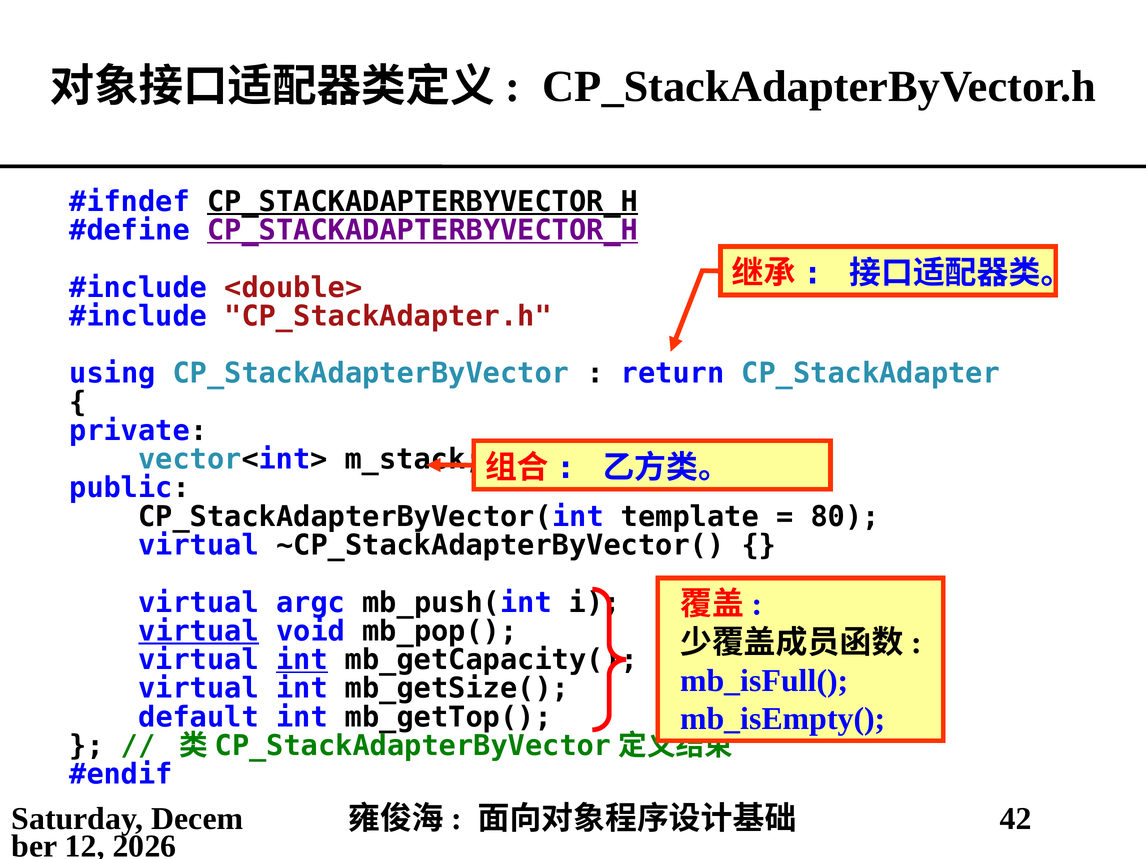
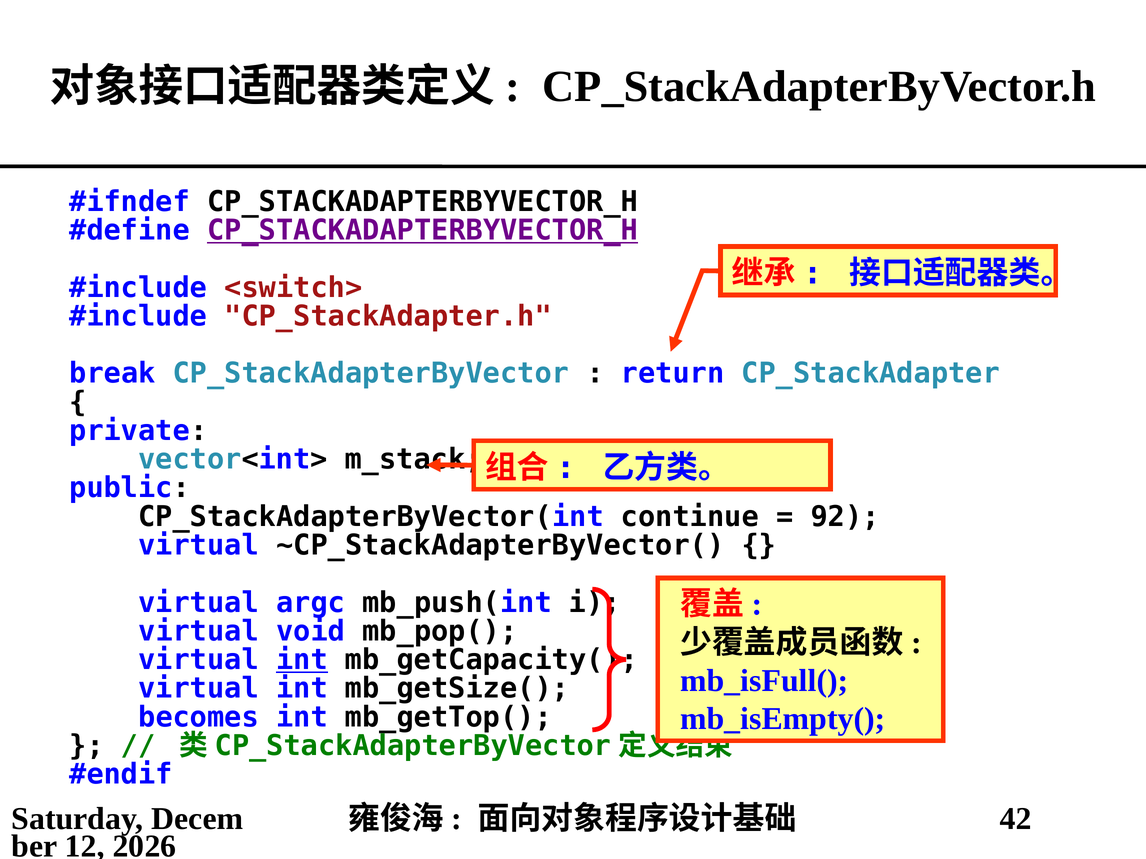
CP_STACKADAPTERBYVECTOR_H underline: present -> none (423, 202)
<double>: <double> -> <switch> (293, 288)
using: using -> break (112, 374)
template: template -> continue (690, 517)
80: 80 -> 92 (845, 517)
virtual underline: present -> none (199, 632)
default: default -> becomes (199, 718)
